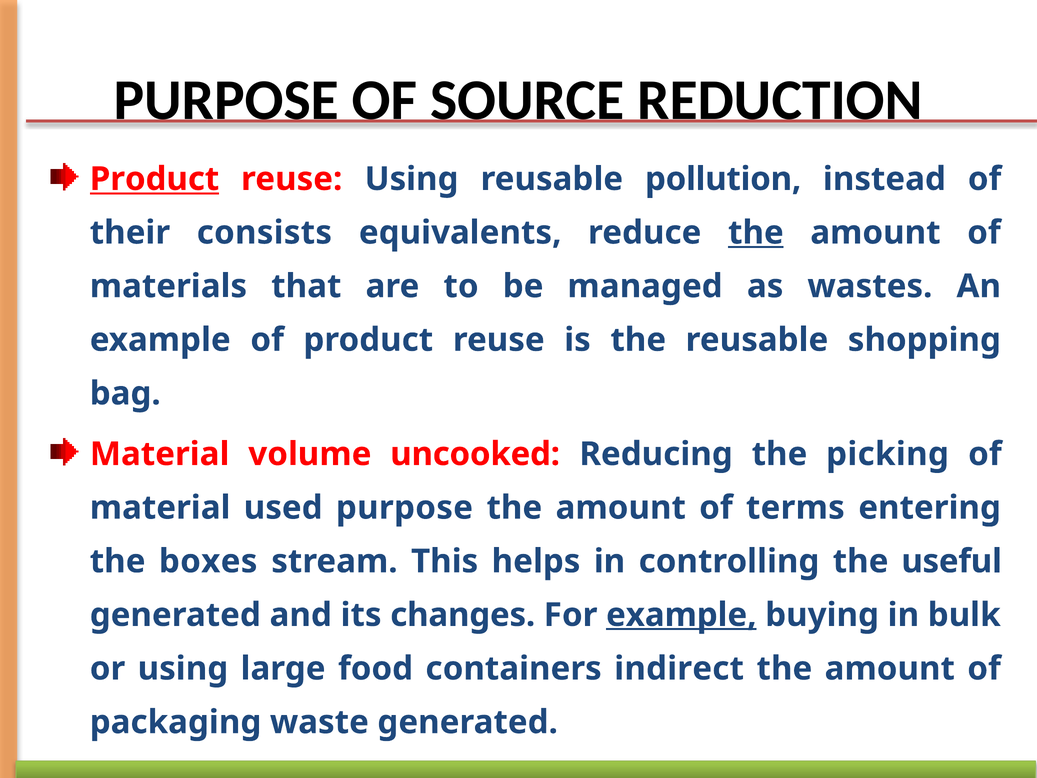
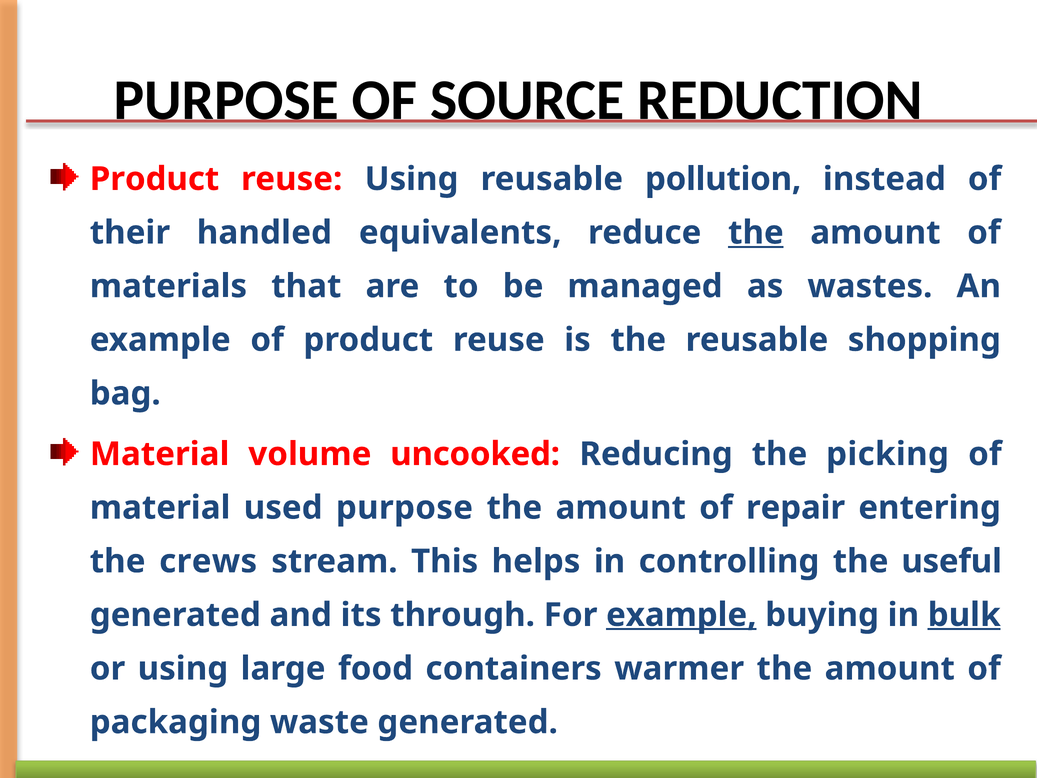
Product underline: present -> none (154, 179)
consists: consists -> handled (264, 233)
terms: terms -> repair (796, 508)
boxes: boxes -> crews (208, 561)
changes: changes -> through (463, 615)
bulk underline: none -> present (964, 615)
indirect: indirect -> warmer (679, 668)
